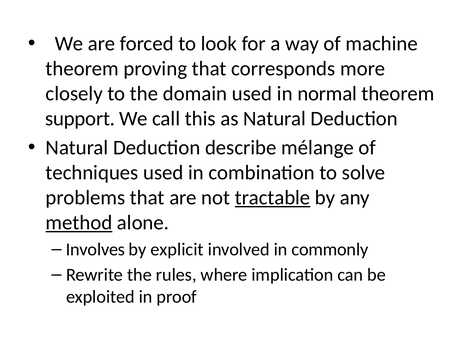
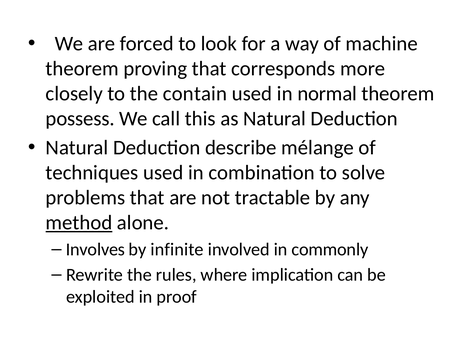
domain: domain -> contain (195, 94)
support: support -> possess (80, 119)
tractable underline: present -> none (273, 198)
explicit: explicit -> infinite (177, 249)
